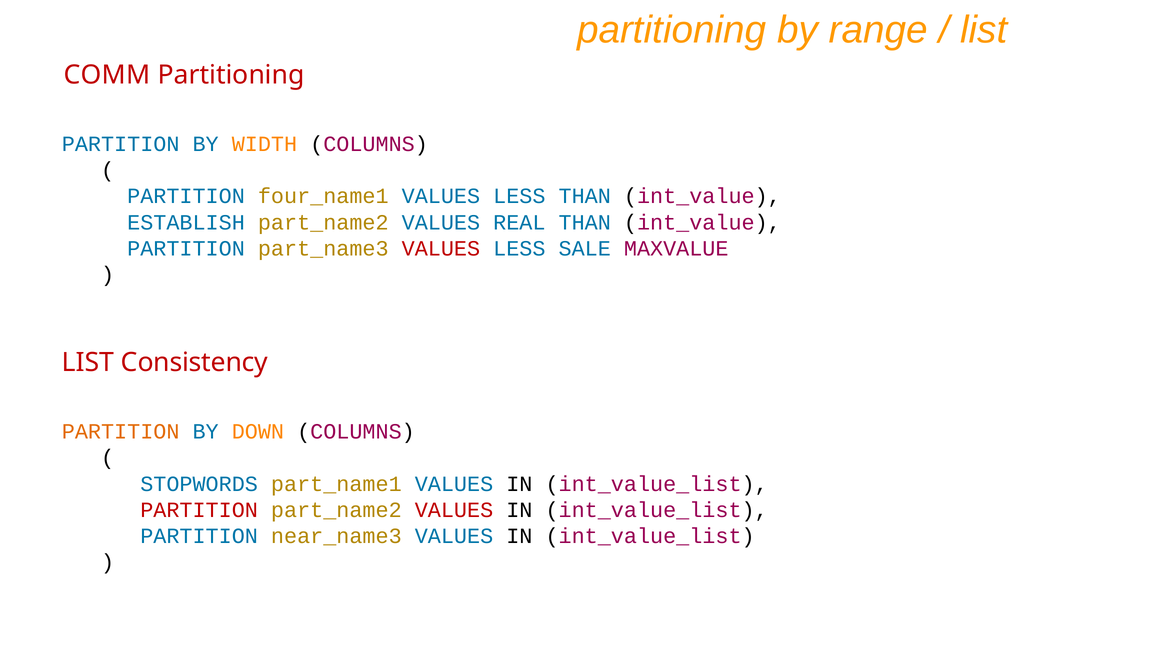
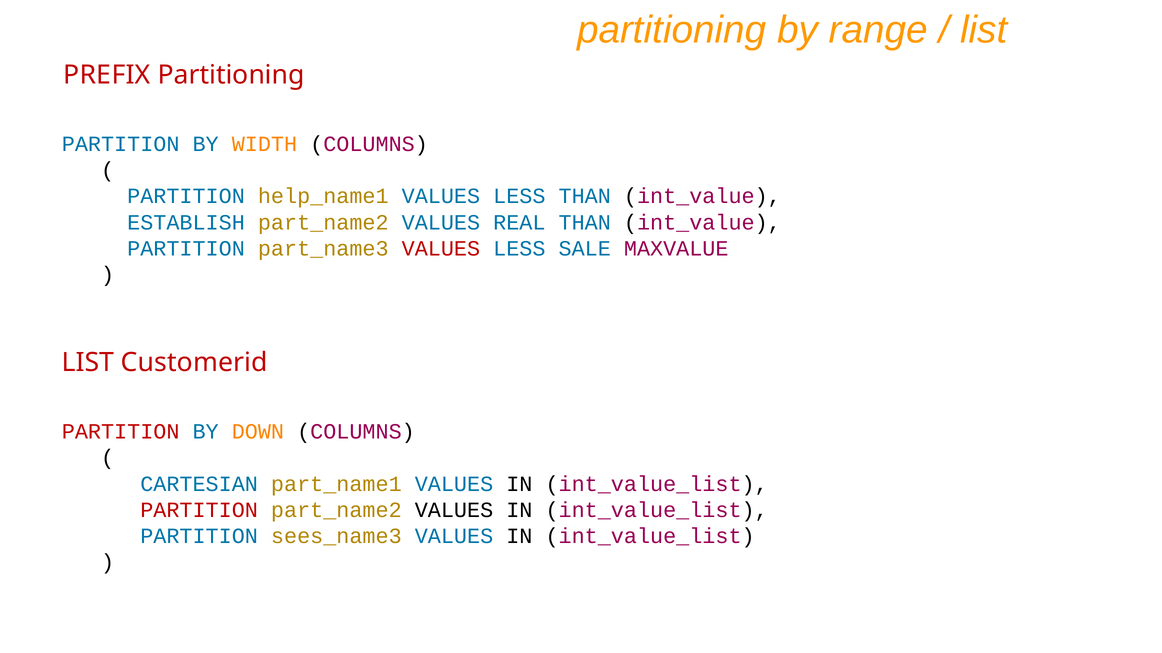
COMM: COMM -> PREFIX (107, 75)
four_name1: four_name1 -> help_name1 (323, 196)
Consistency: Consistency -> Customerid (194, 363)
PARTITION colour: orange -> red (121, 432)
STOPWORDS: STOPWORDS -> CARTESIAN (199, 484)
VALUES colour: red -> black (454, 511)
near_name3: near_name3 -> sees_name3 (336, 537)
